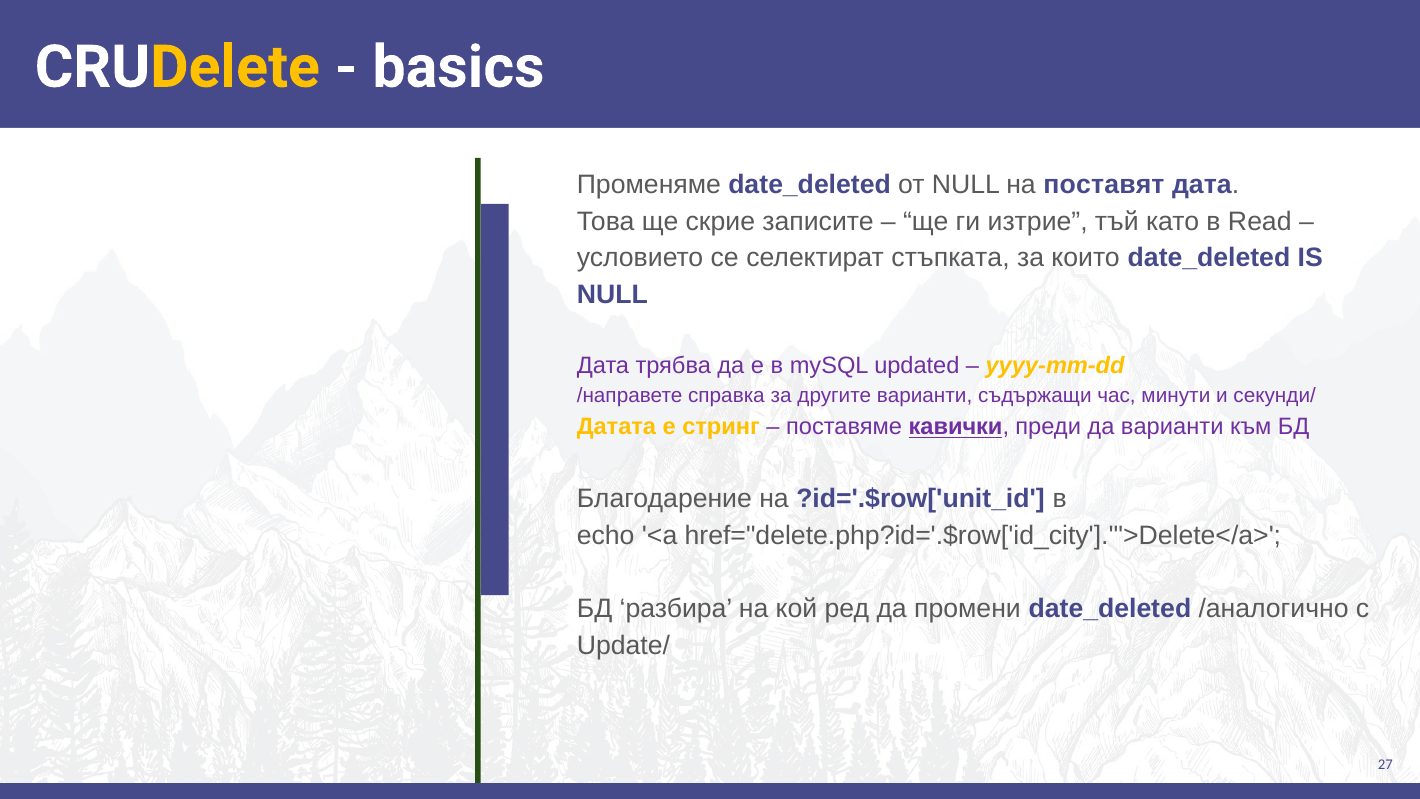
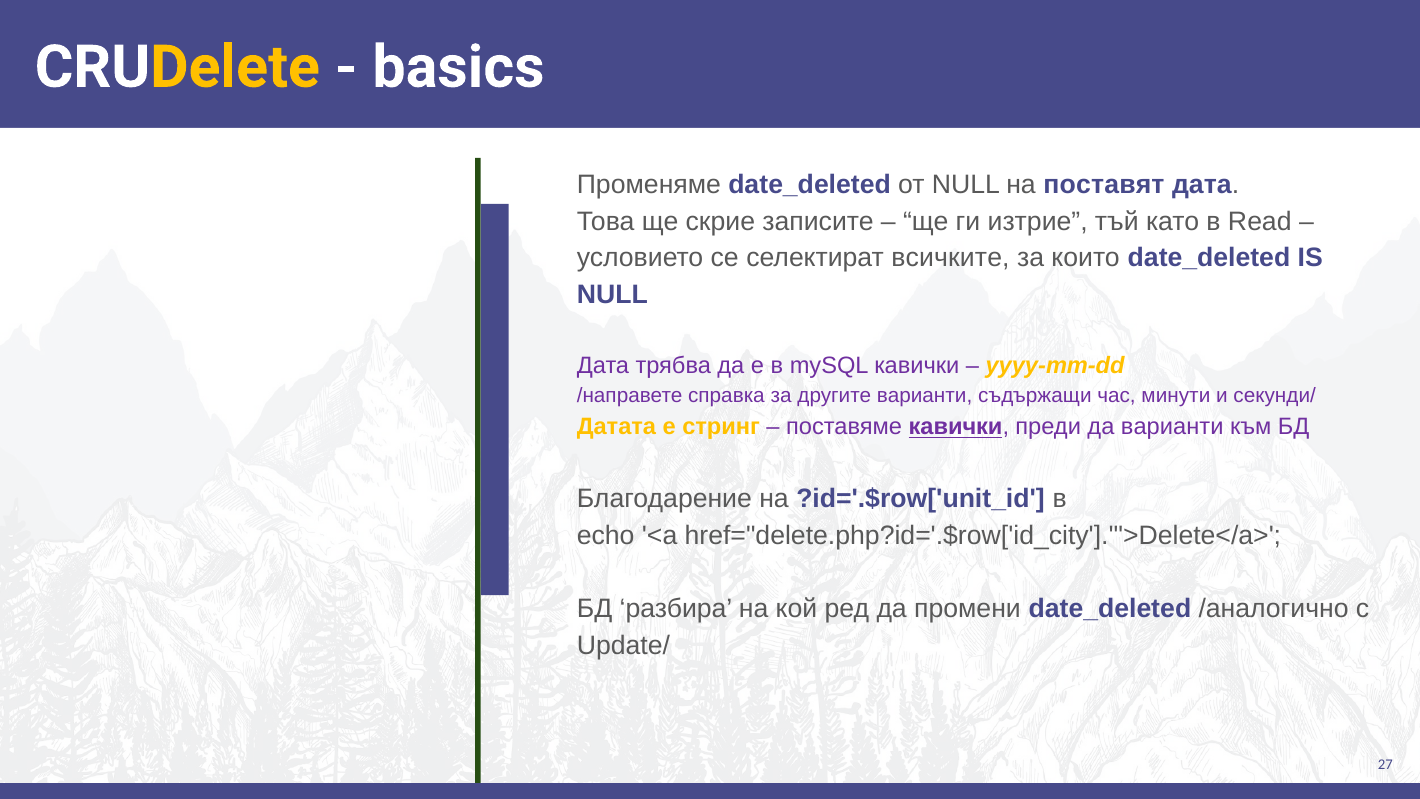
стъпката: стъпката -> всичките (950, 258)
mySQL updated: updated -> кавички (917, 366)
